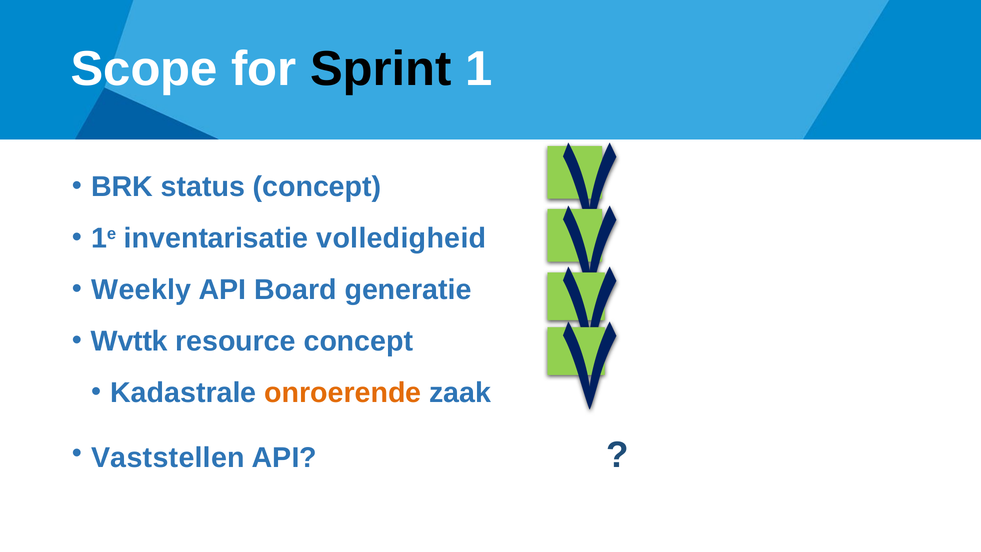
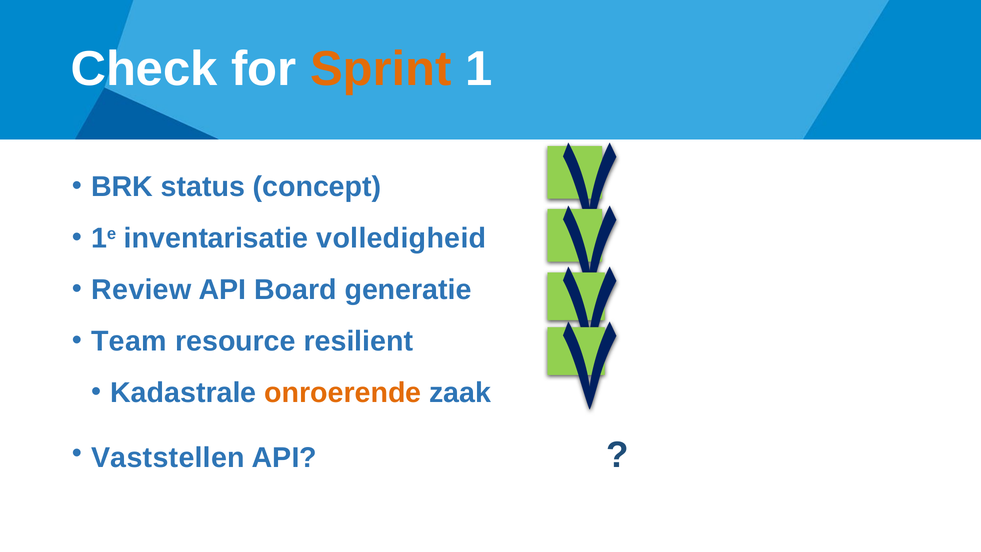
Scope: Scope -> Check (144, 69)
Sprint colour: black -> orange (381, 69)
Weekly: Weekly -> Review (141, 290)
Wvttk: Wvttk -> Team (129, 341)
resource concept: concept -> resilient (358, 341)
